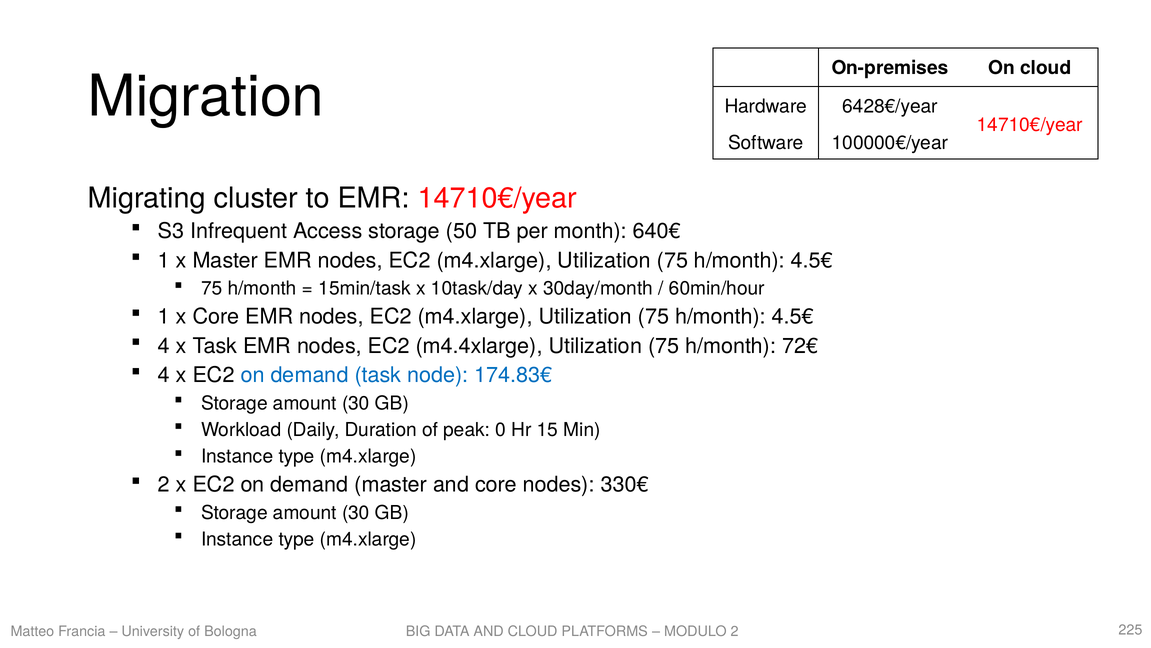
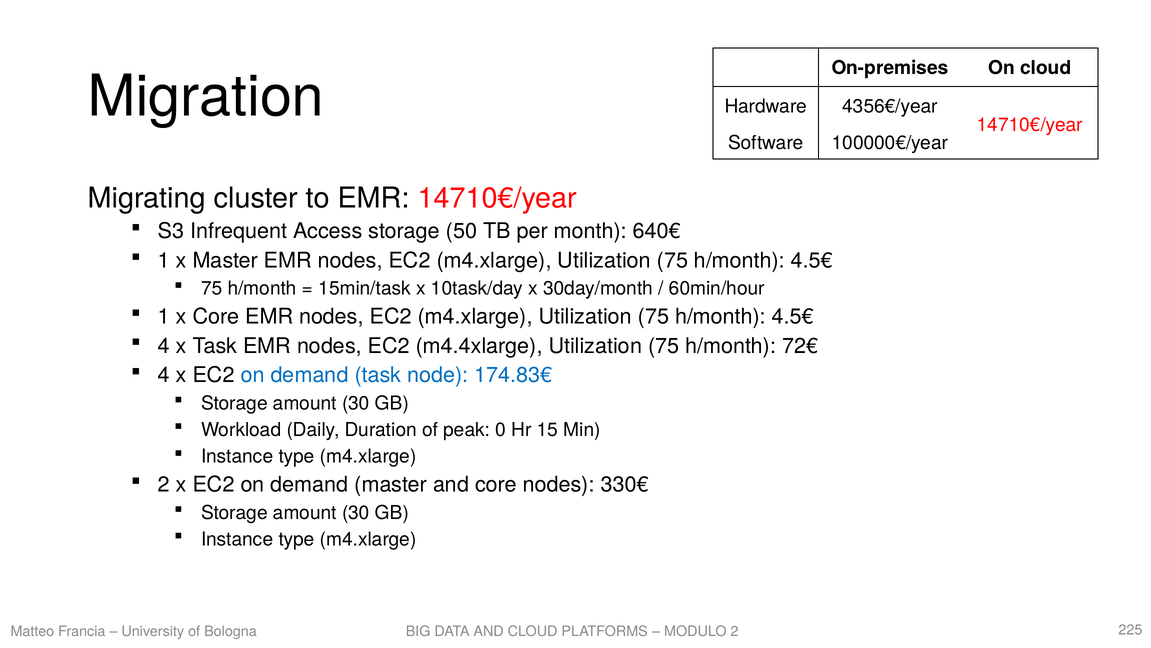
6428€/year: 6428€/year -> 4356€/year (890, 107)
